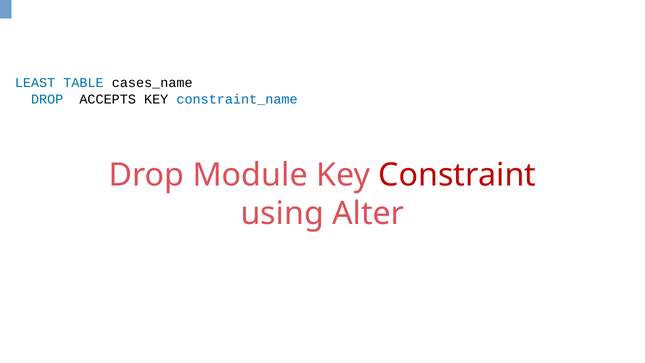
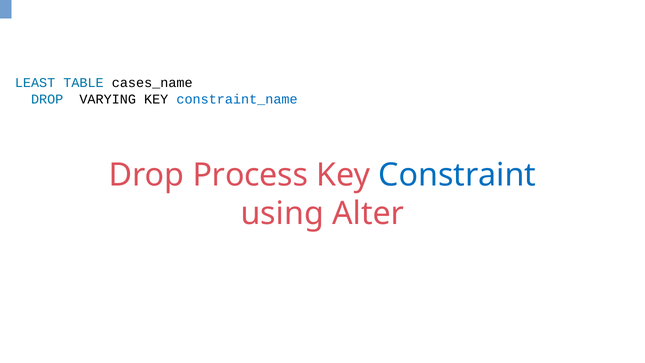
ACCEPTS: ACCEPTS -> VARYING (108, 99)
Module: Module -> Process (250, 175)
Constraint colour: red -> blue (457, 175)
